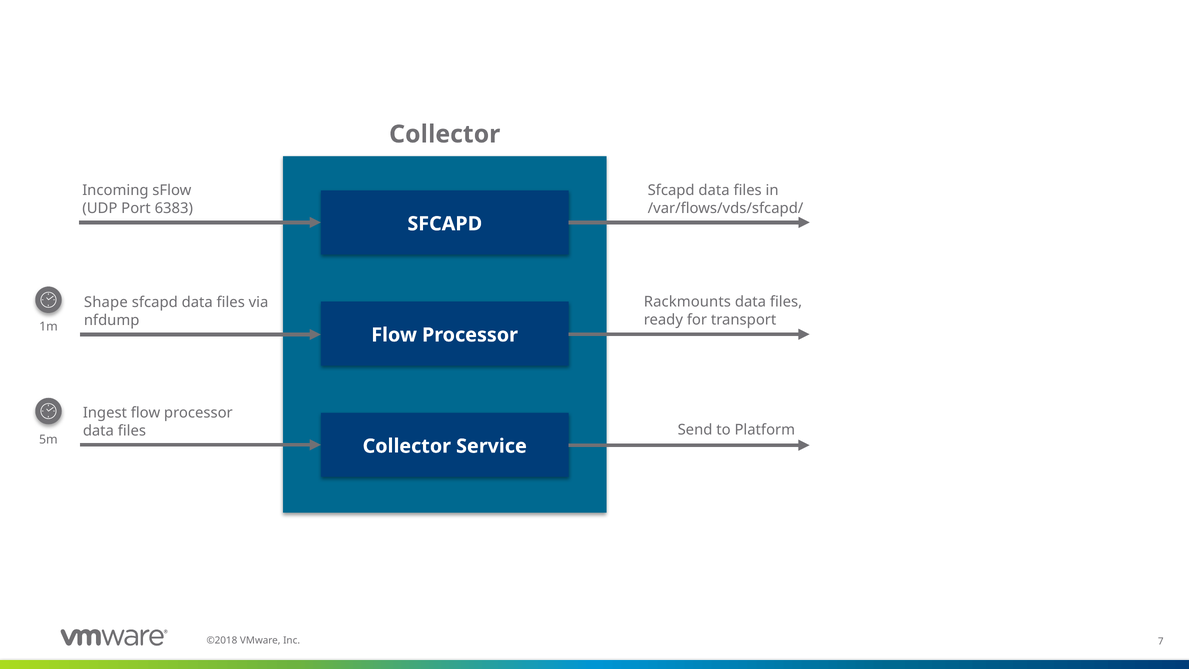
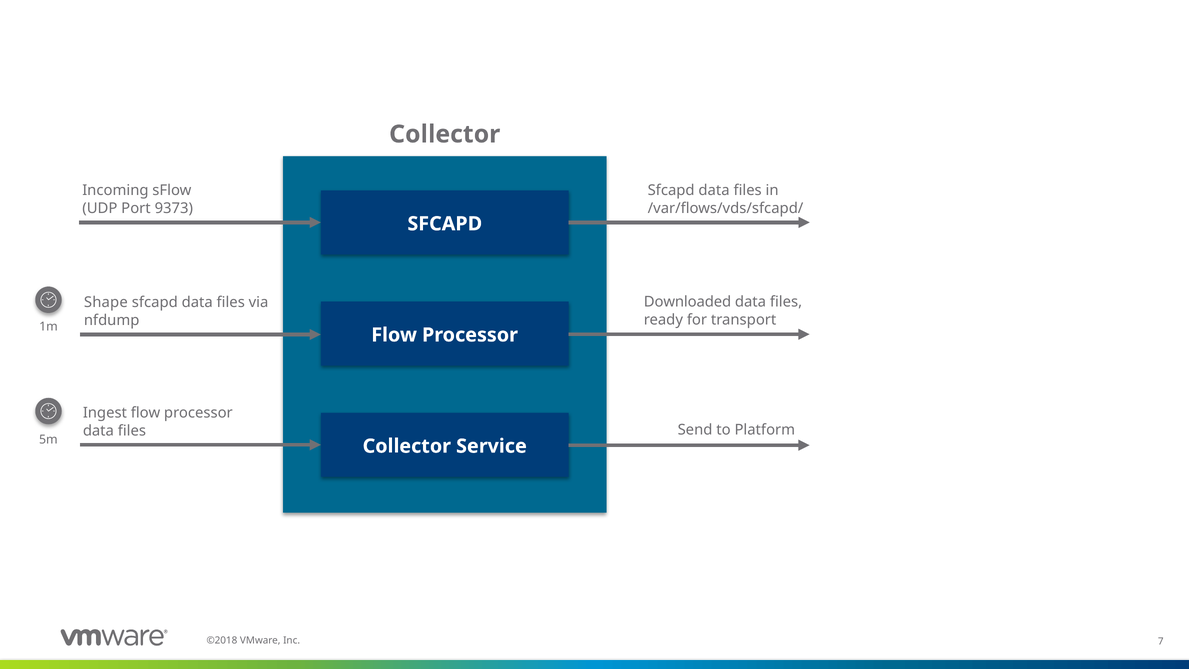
6383: 6383 -> 9373 (174, 208)
Rackmounts: Rackmounts -> Downloaded (687, 302)
